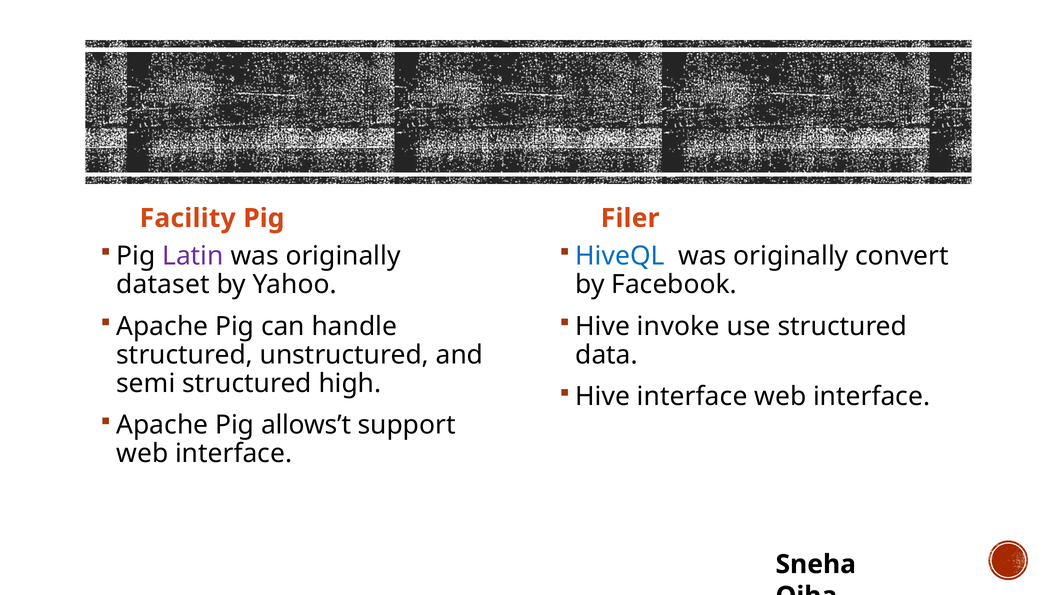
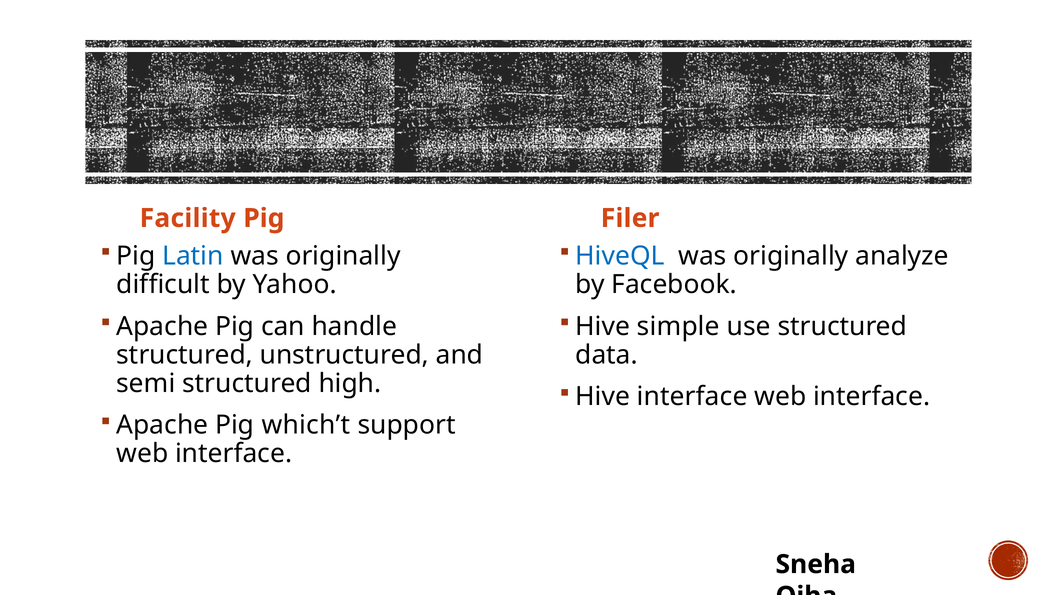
Latin colour: purple -> blue (193, 256)
convert: convert -> analyze (902, 256)
dataset: dataset -> difficult (163, 284)
invoke: invoke -> simple (678, 326)
allows’t: allows’t -> which’t (306, 425)
